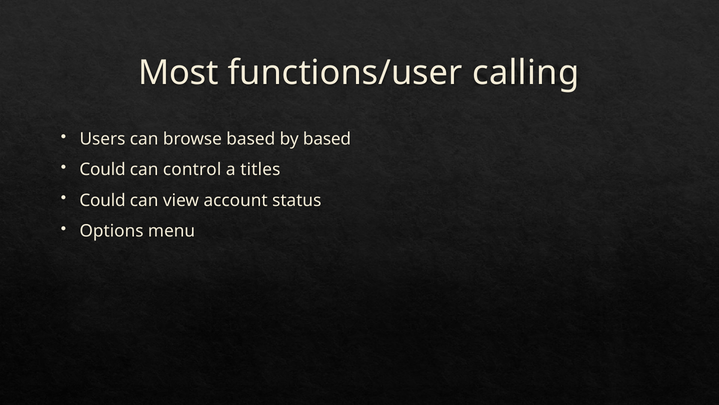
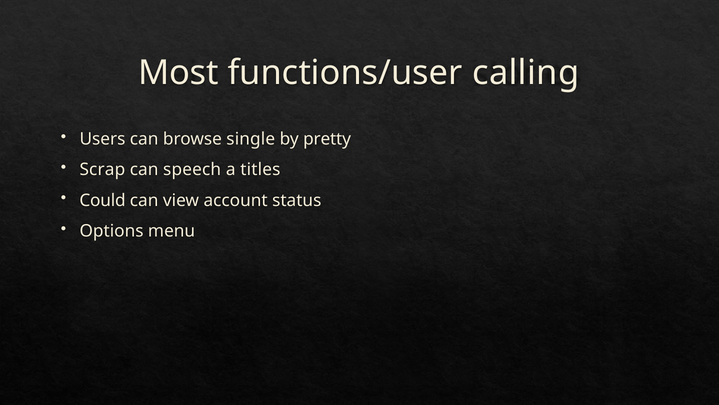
browse based: based -> single (251, 139)
by based: based -> pretty (327, 139)
Could: Could -> Scrap (102, 169)
control: control -> speech (192, 169)
